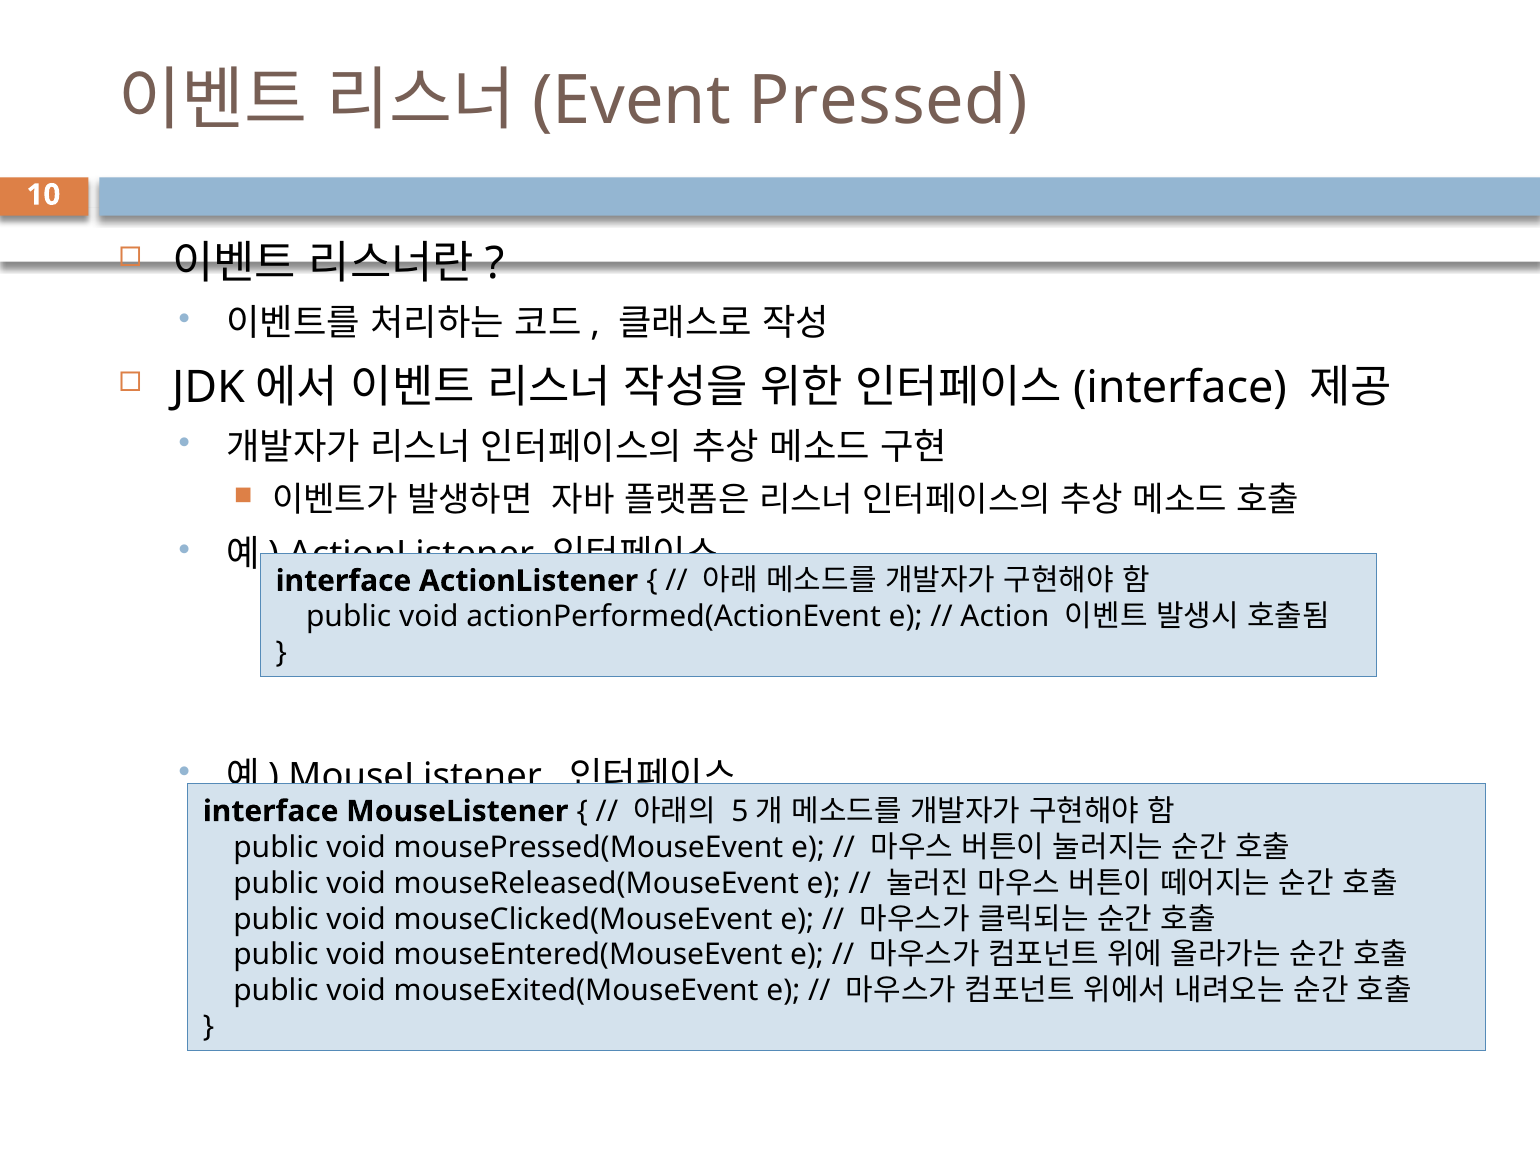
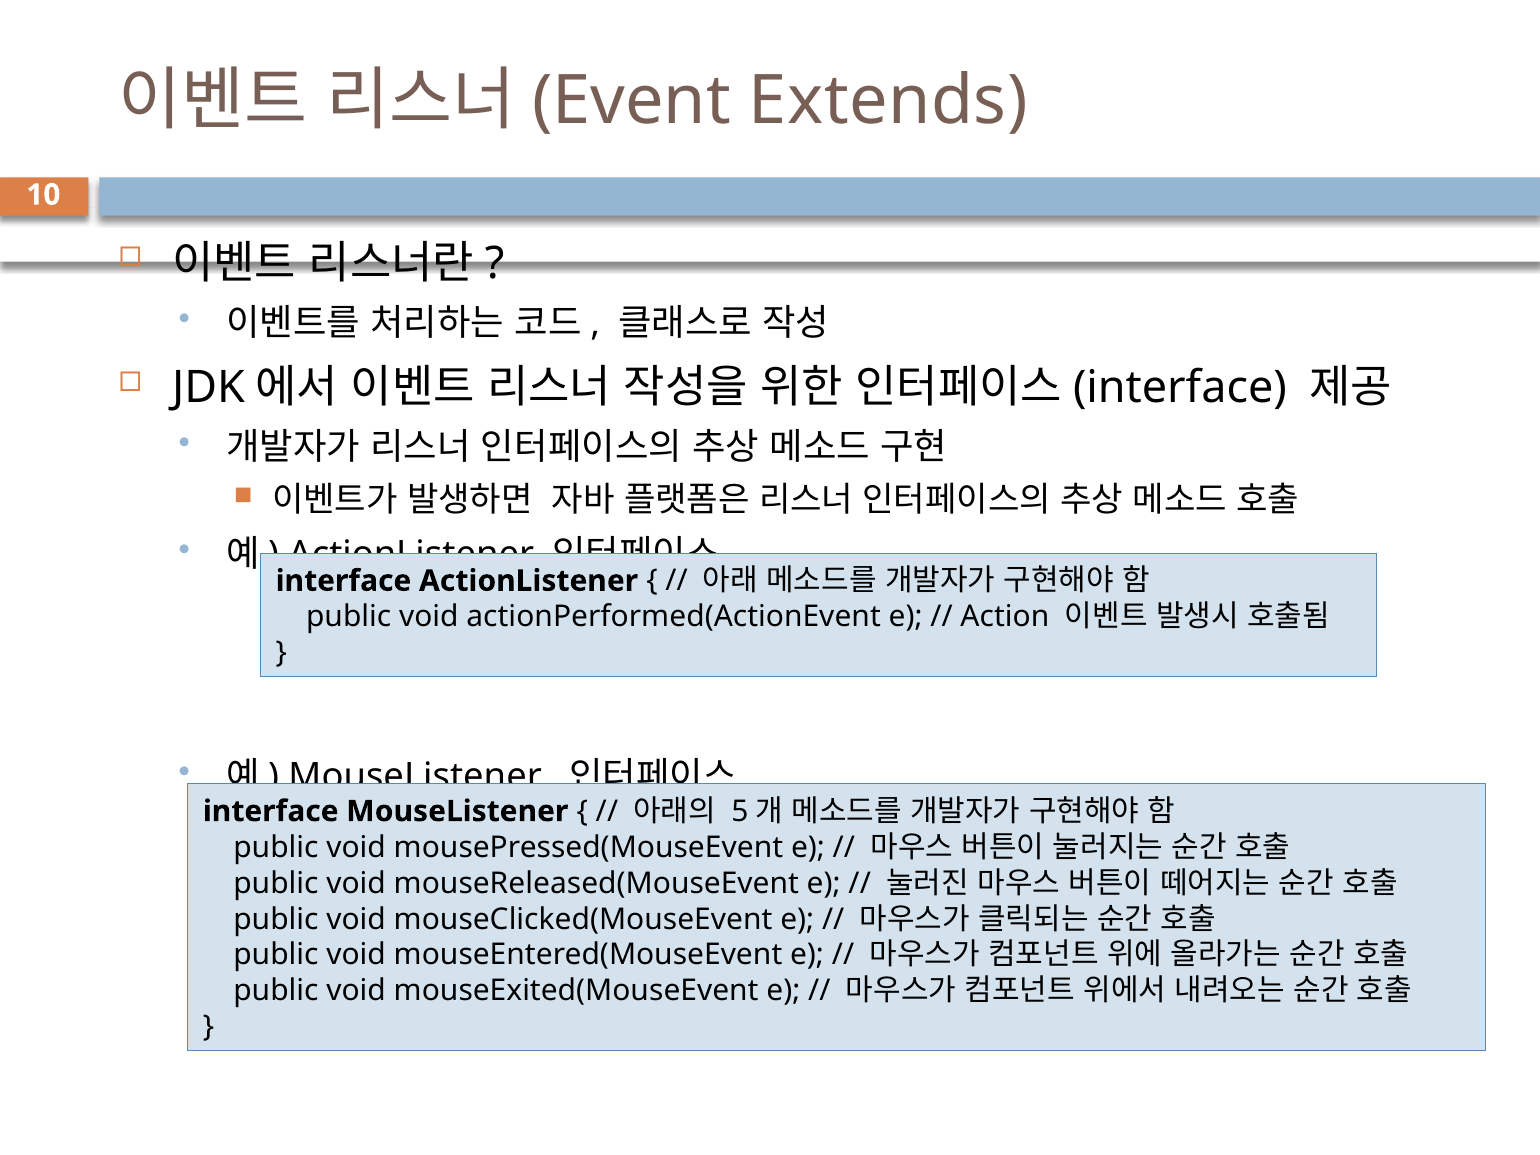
Pressed: Pressed -> Extends (888, 100)
